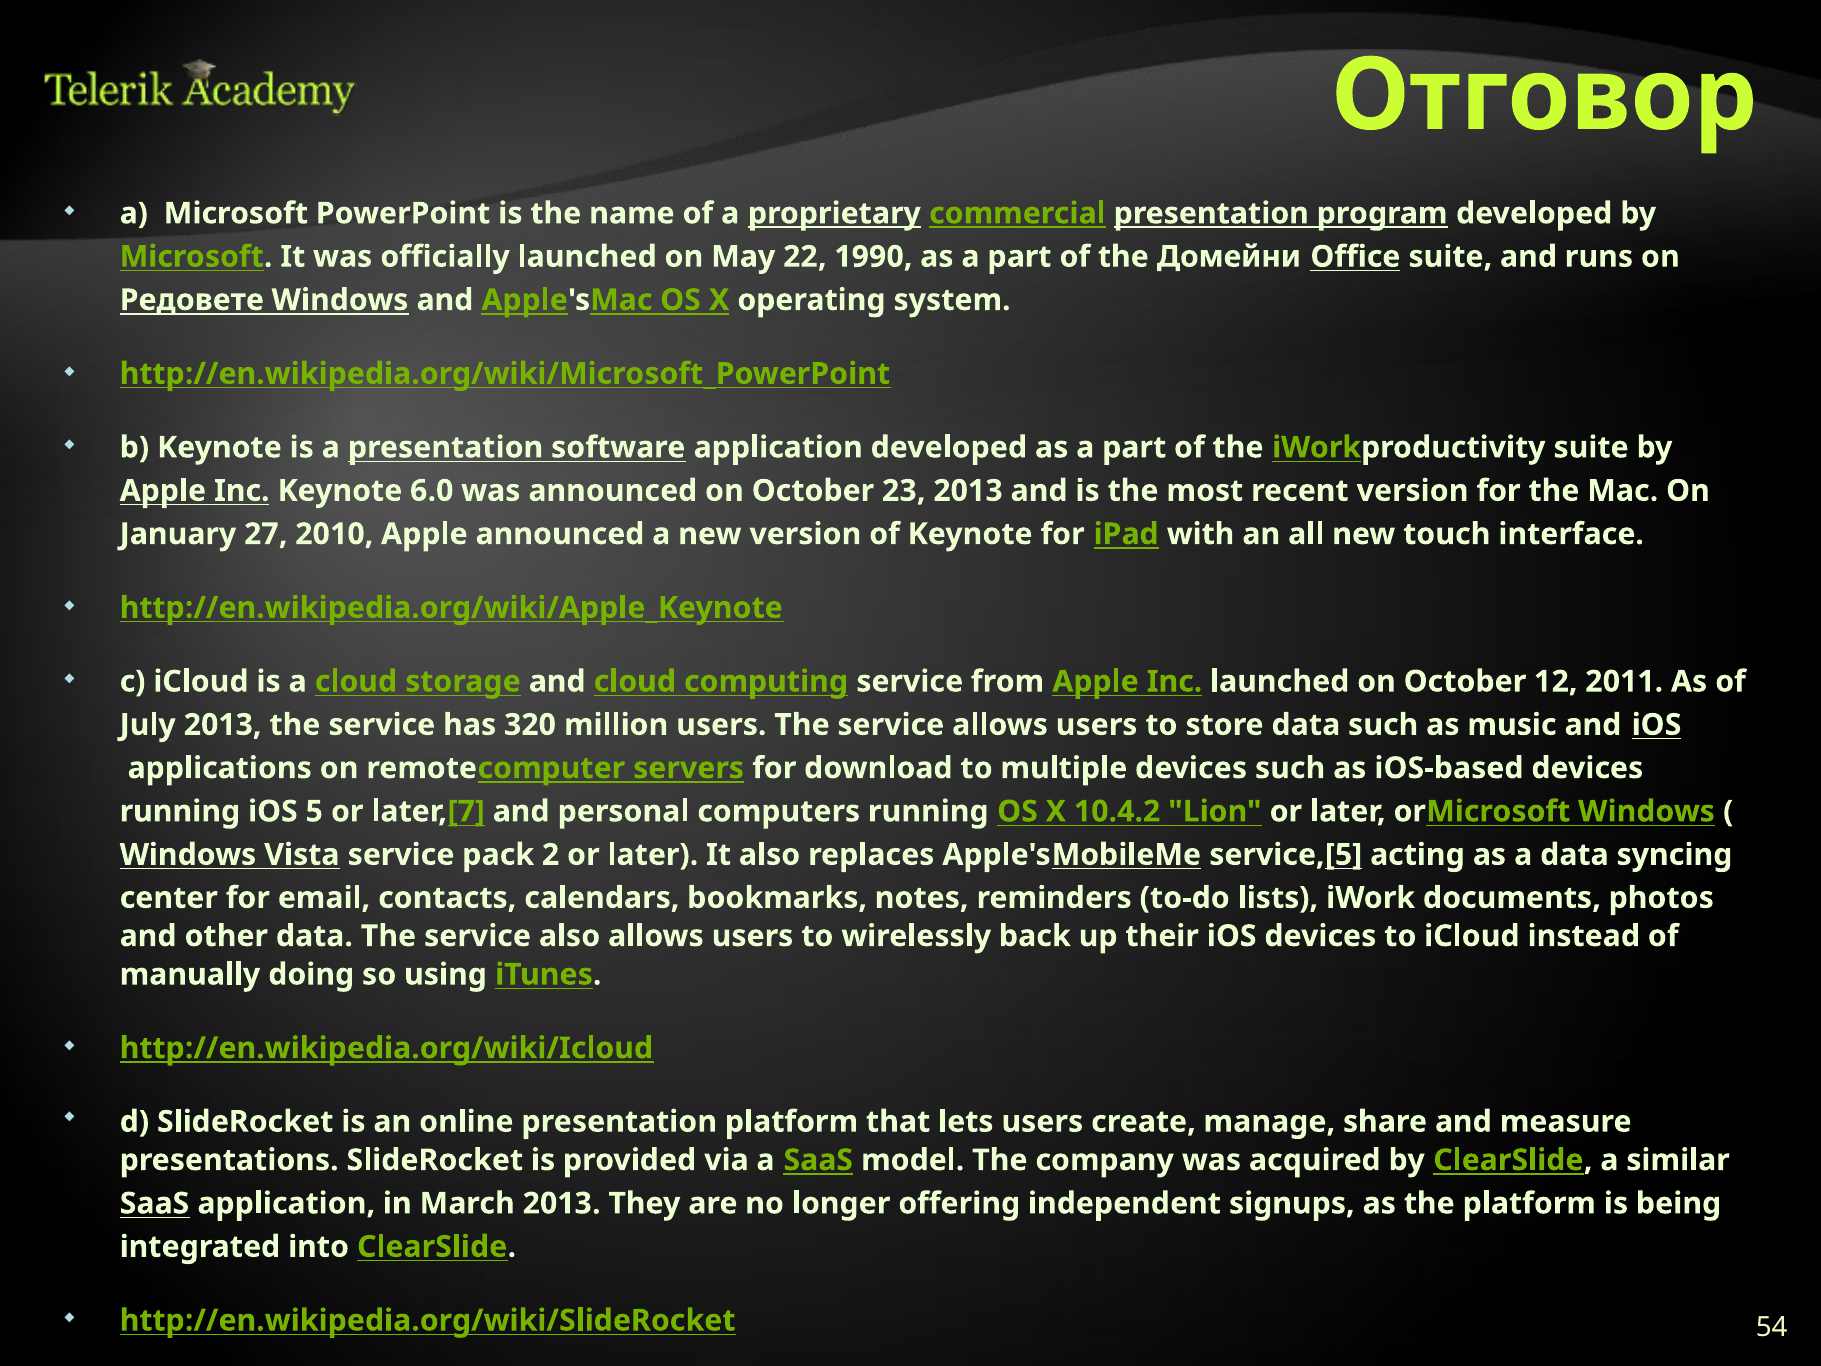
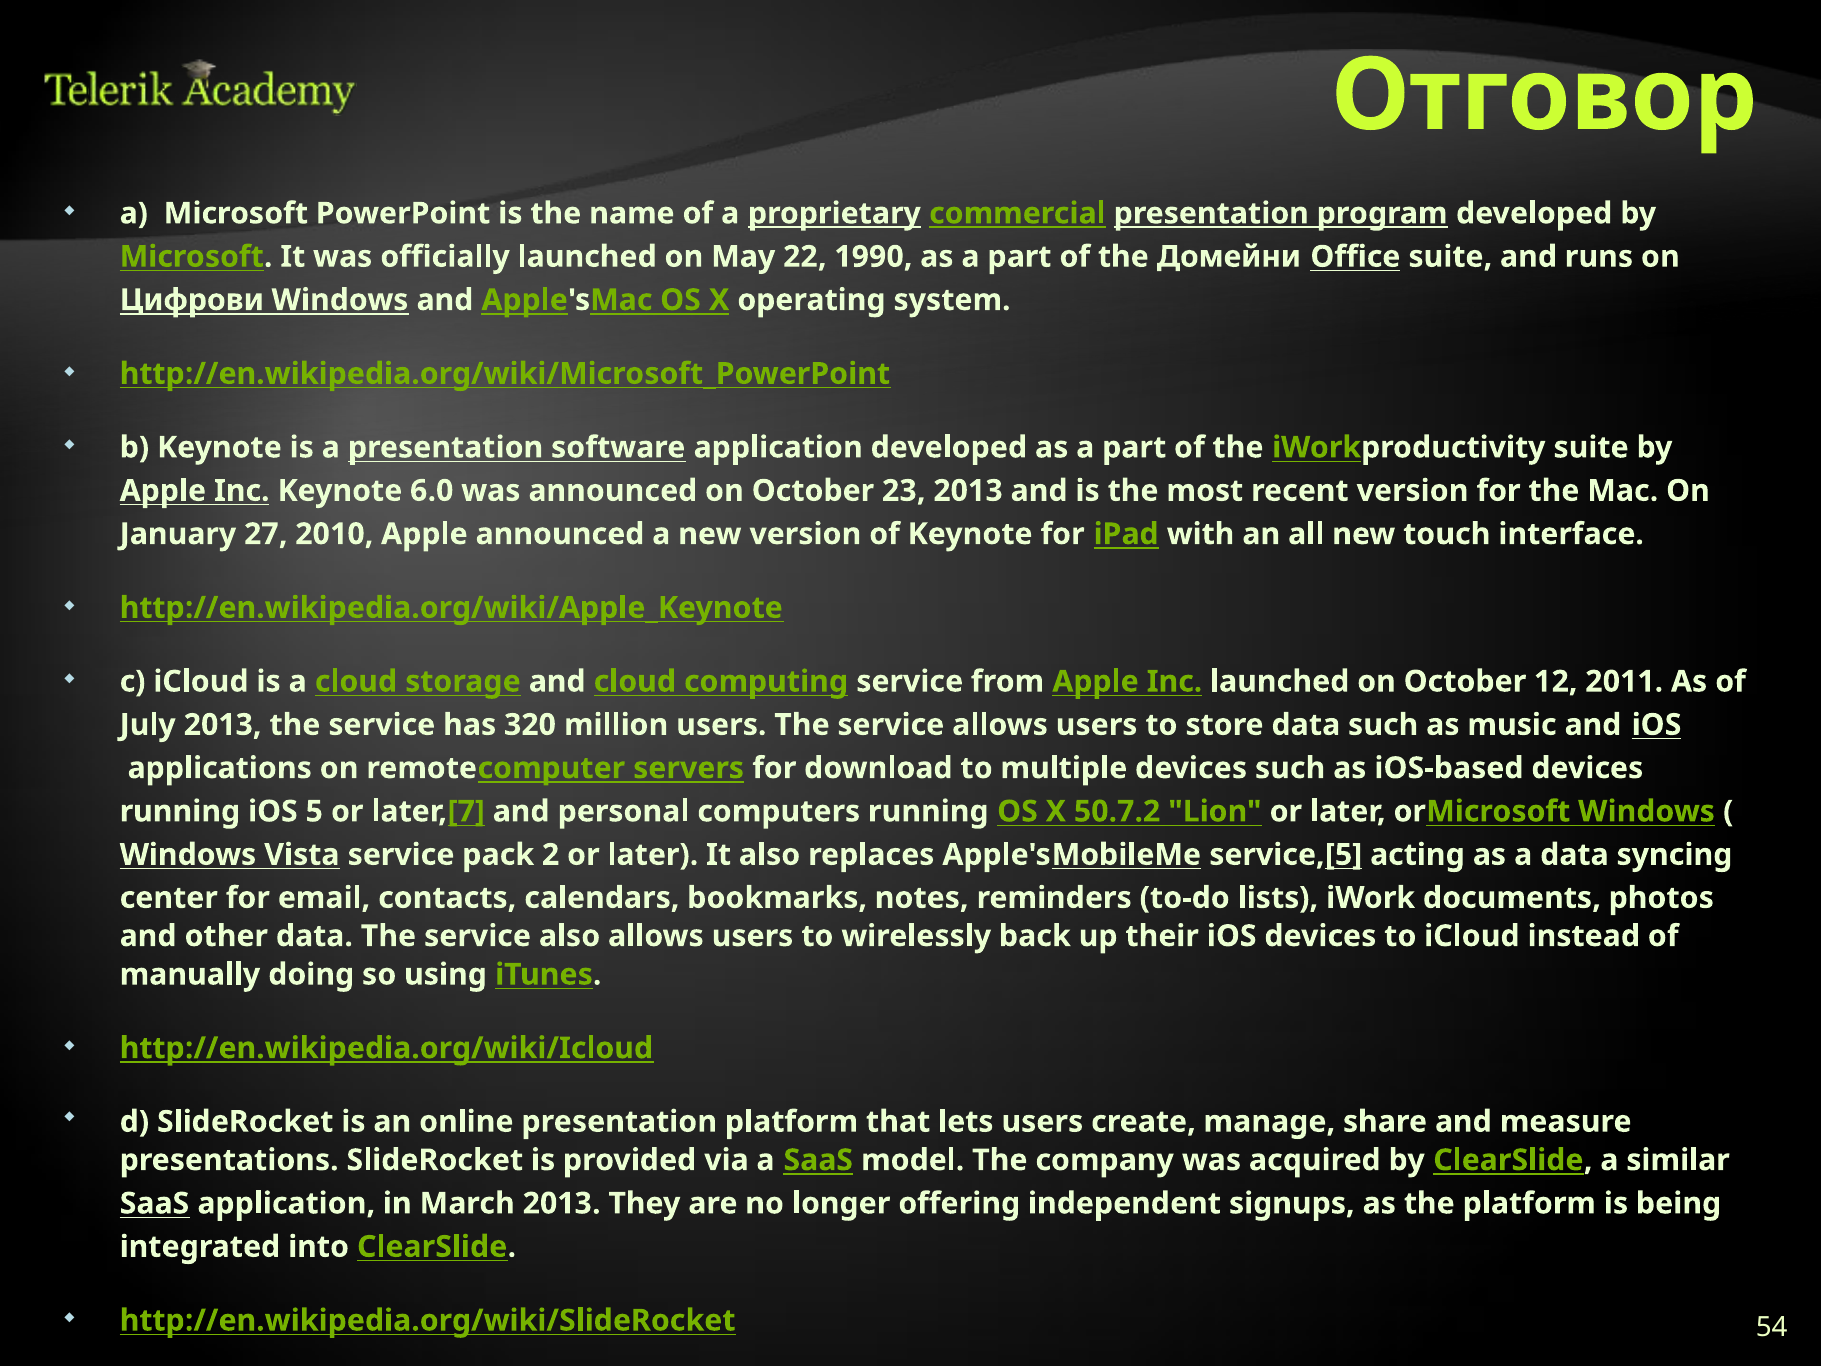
Редовете: Редовете -> Цифрови (192, 300)
10.4.2: 10.4.2 -> 50.7.2 (1117, 811)
